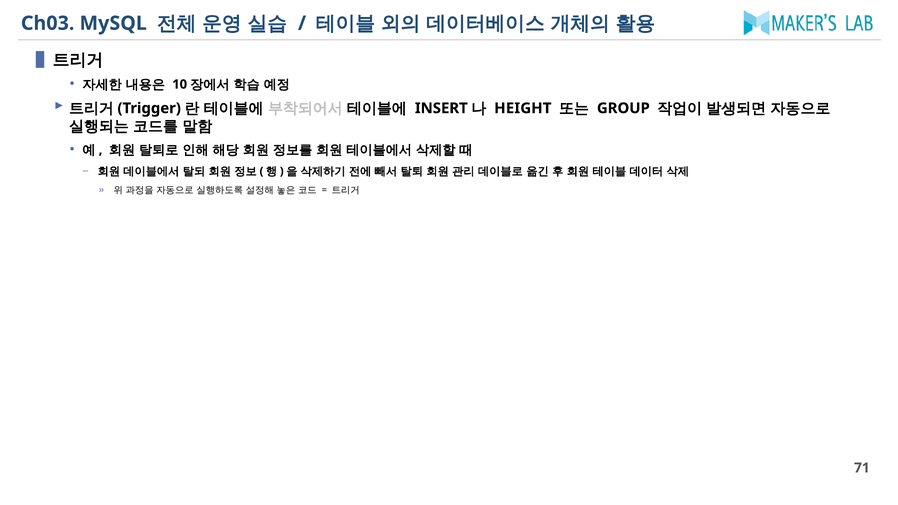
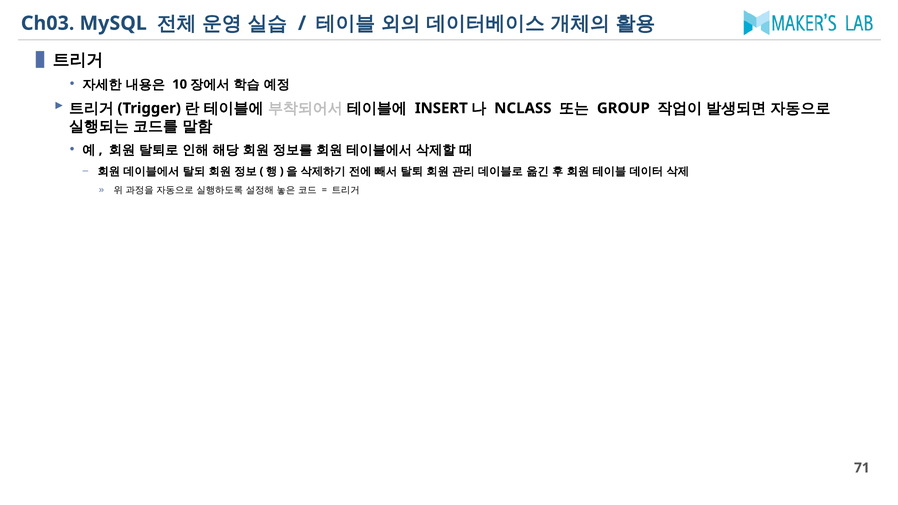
HEIGHT: HEIGHT -> NCLASS (523, 108)
